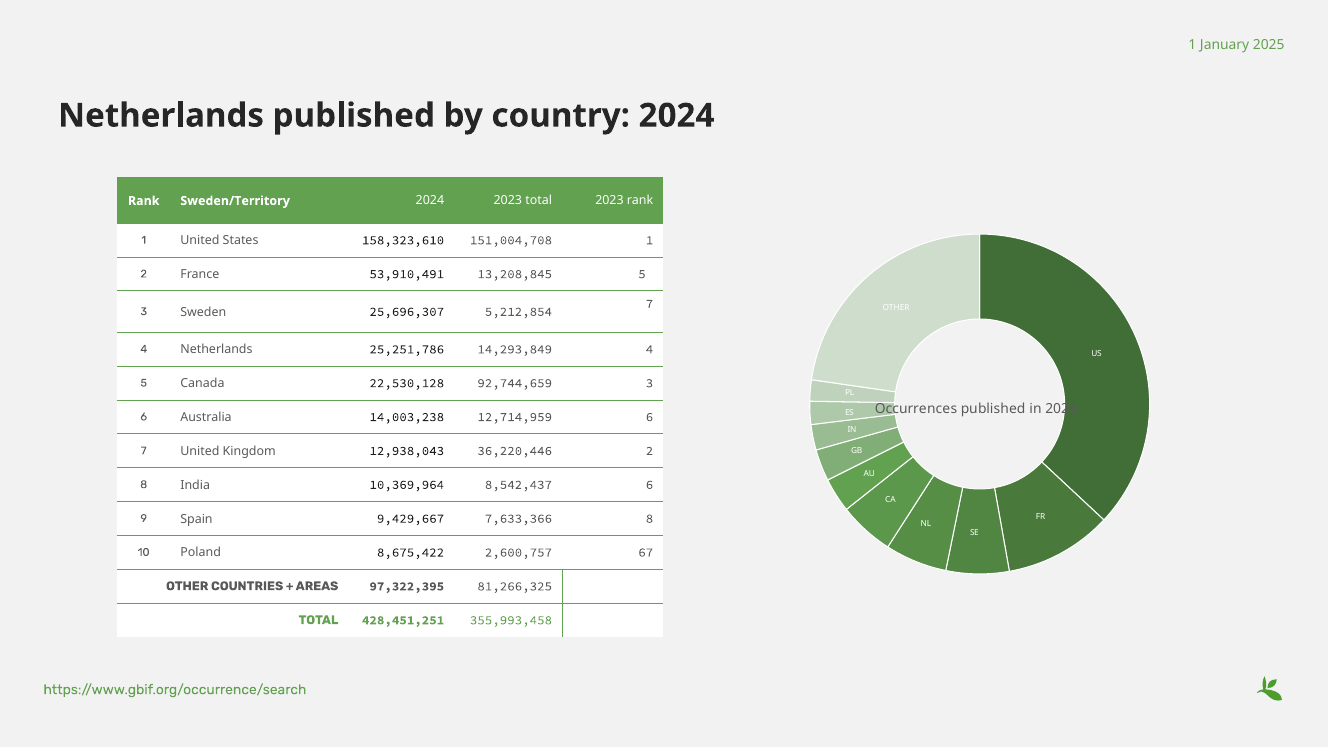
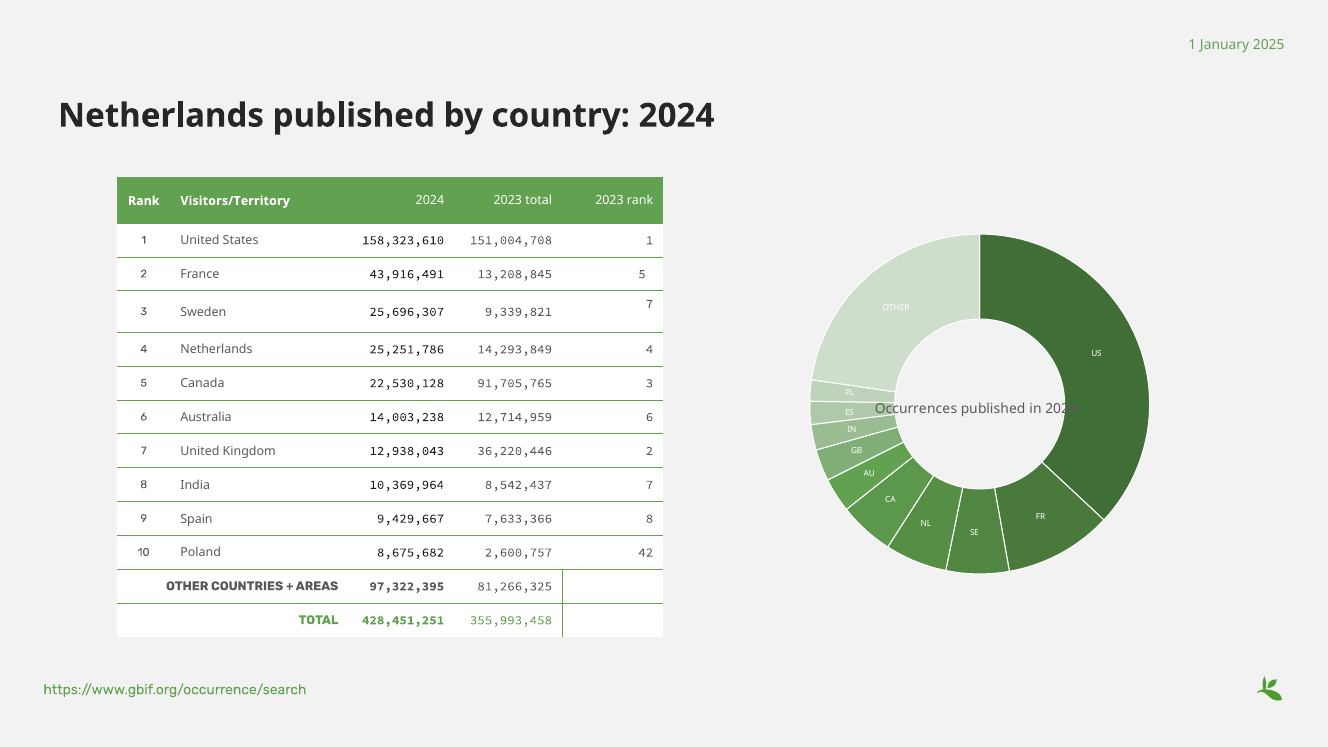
Sweden/Territory: Sweden/Territory -> Visitors/Territory (235, 201)
53,910,491: 53,910,491 -> 43,916,491 (407, 274)
5,212,854: 5,212,854 -> 9,339,821 (518, 312)
92,744,659: 92,744,659 -> 91,705,765 (515, 383)
8,542,437 6: 6 -> 7 (649, 485)
8,675,422: 8,675,422 -> 8,675,682 (411, 552)
67: 67 -> 42 (646, 552)
